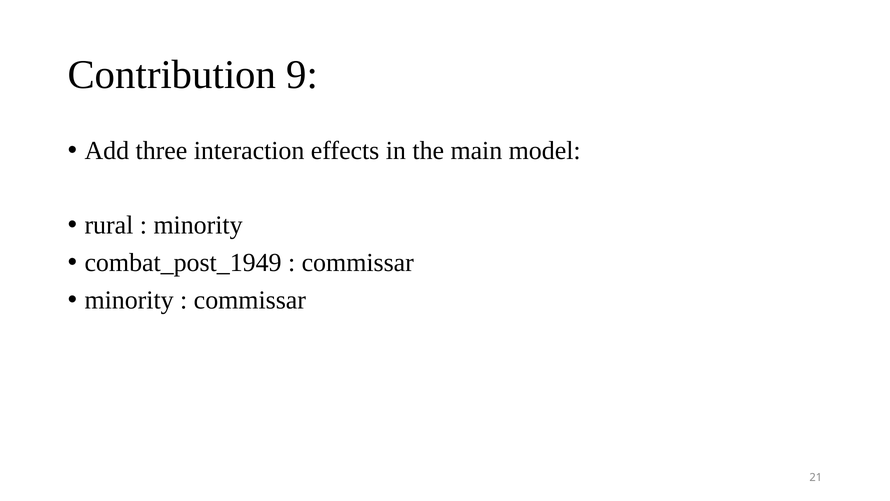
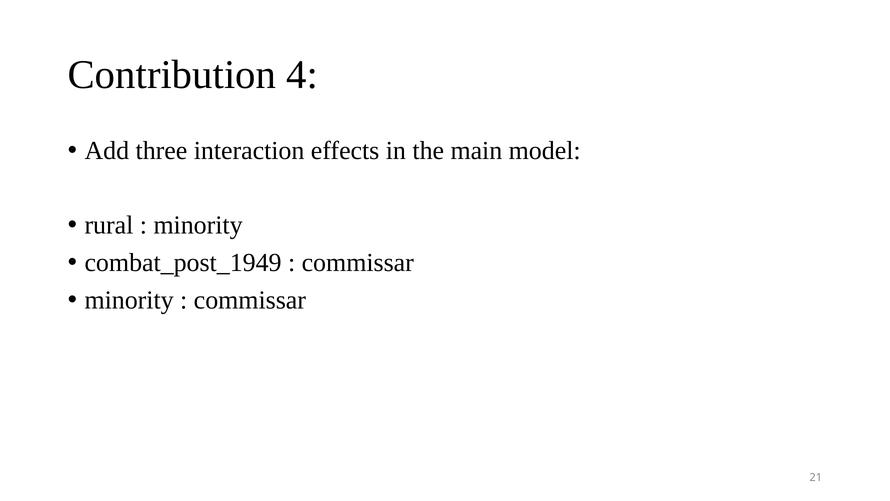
9: 9 -> 4 (302, 75)
